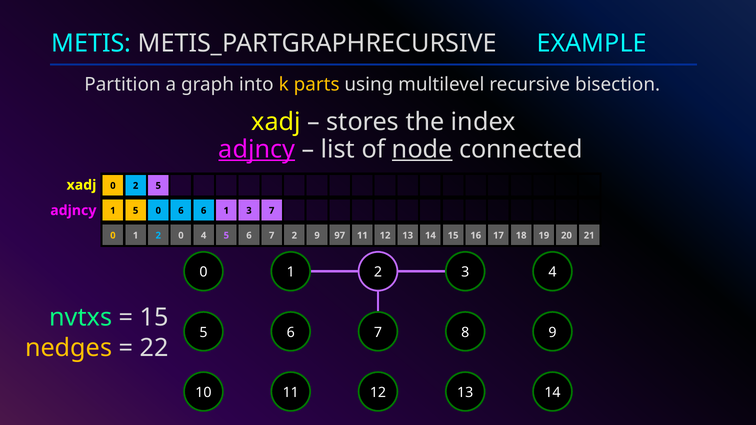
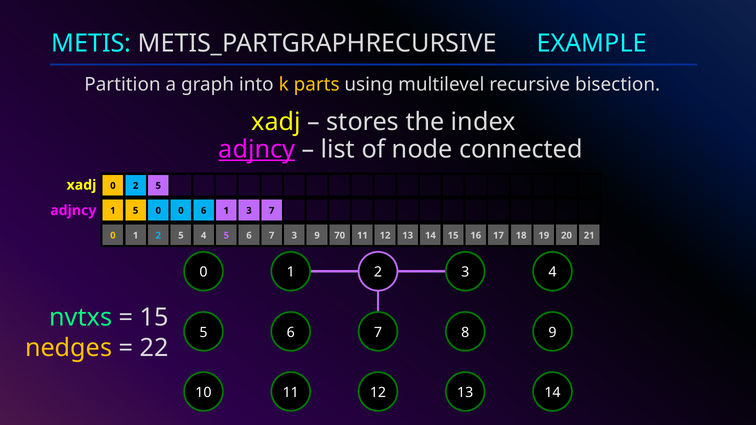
node underline: present -> none (422, 149)
0 6: 6 -> 0 (181, 211)
1 2 0: 0 -> 5 (181, 236)
7 2: 2 -> 3 (294, 236)
97: 97 -> 70 (340, 236)
